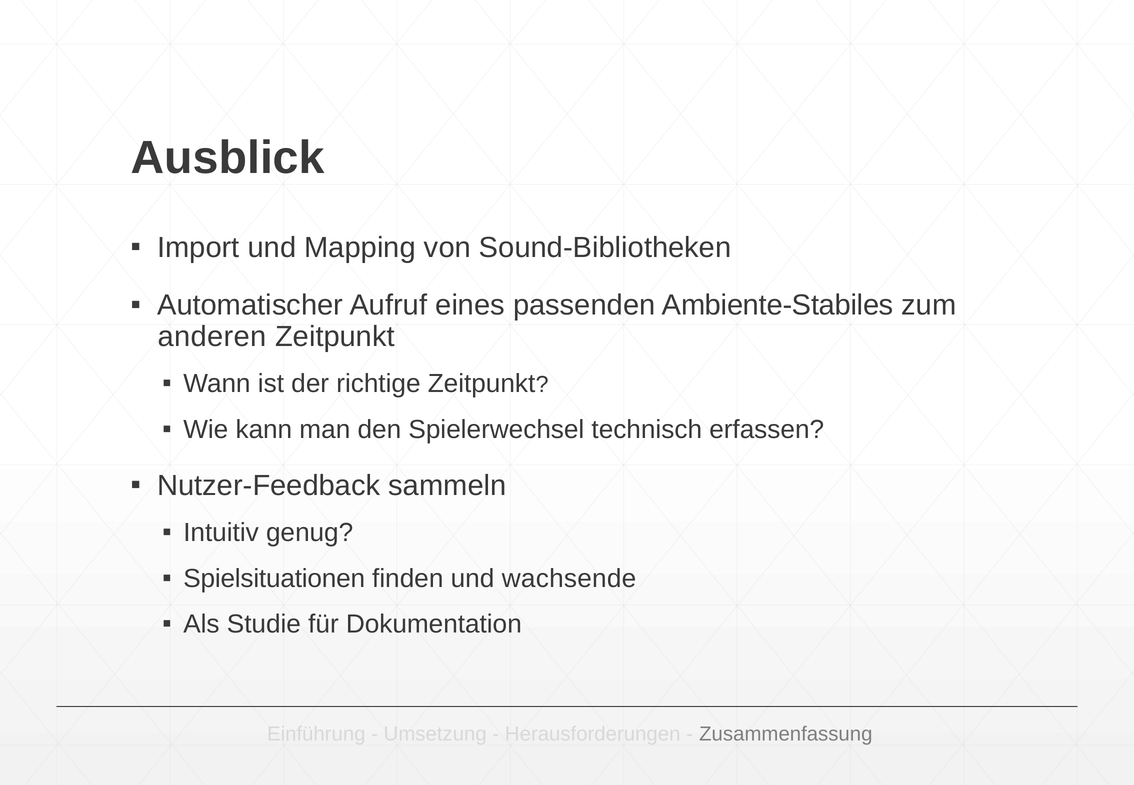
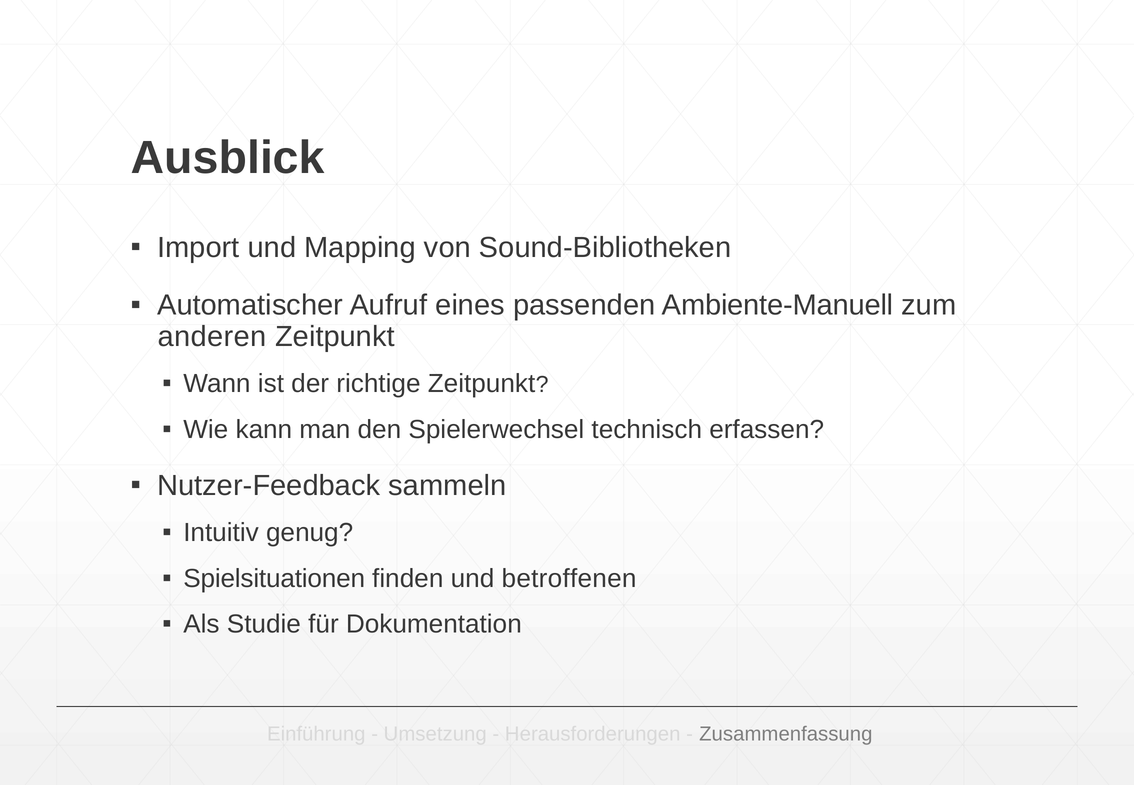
Ambiente-Stabiles: Ambiente-Stabiles -> Ambiente-Manuell (778, 305)
wachsende: wachsende -> betroffenen (569, 578)
